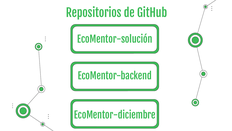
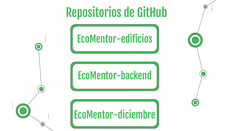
EcoMentor-solución: EcoMentor-solución -> EcoMentor-edificios (115, 39)
